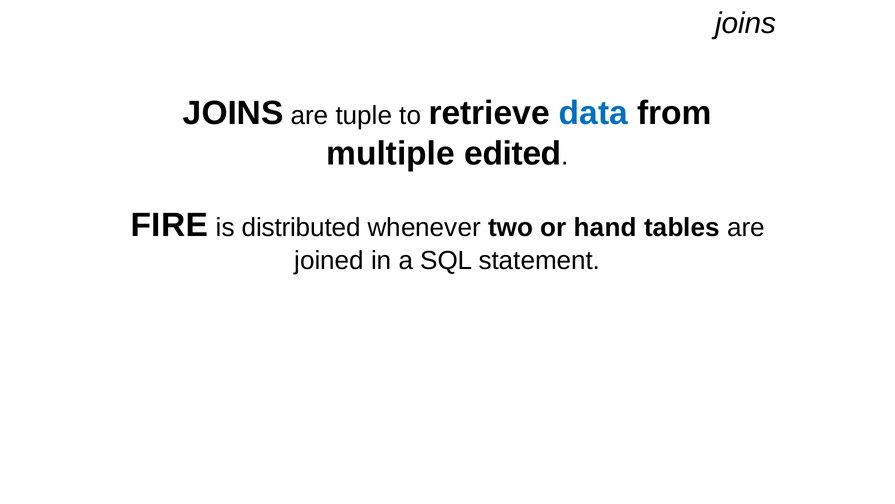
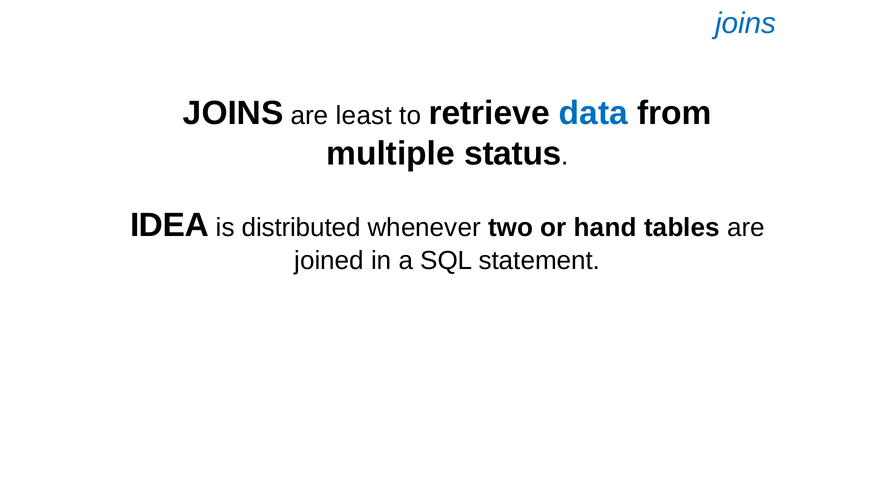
joins colour: black -> blue (746, 23)
tuple: tuple -> least (364, 116)
edited: edited -> status (513, 153)
FIRE: FIRE -> IDEA (170, 225)
